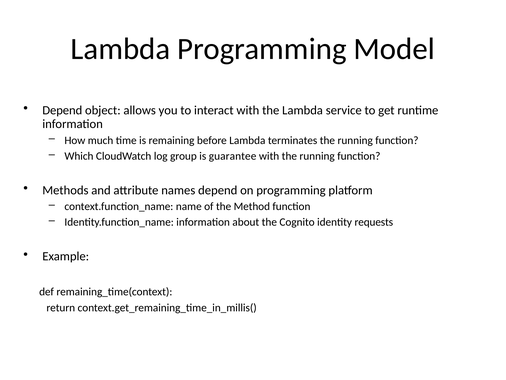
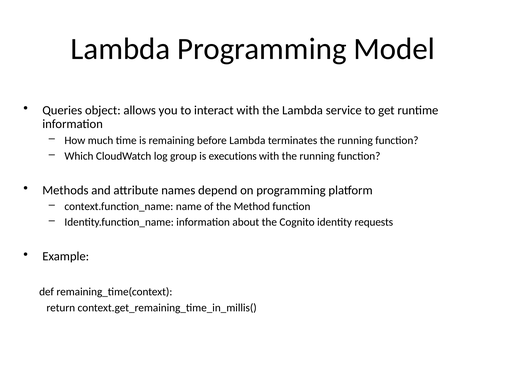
Depend: Depend -> Queries (62, 110)
guarantee: guarantee -> executions (233, 156)
